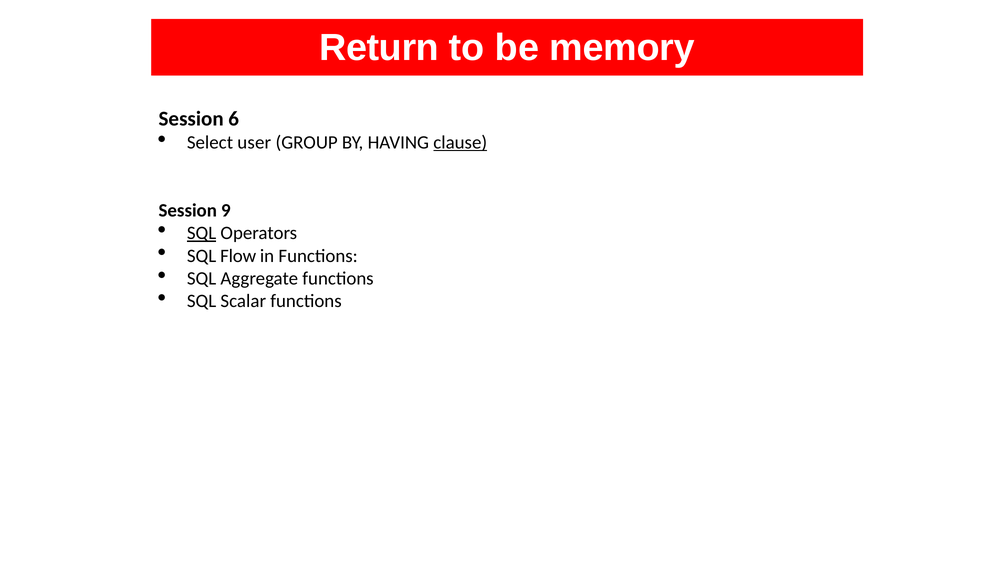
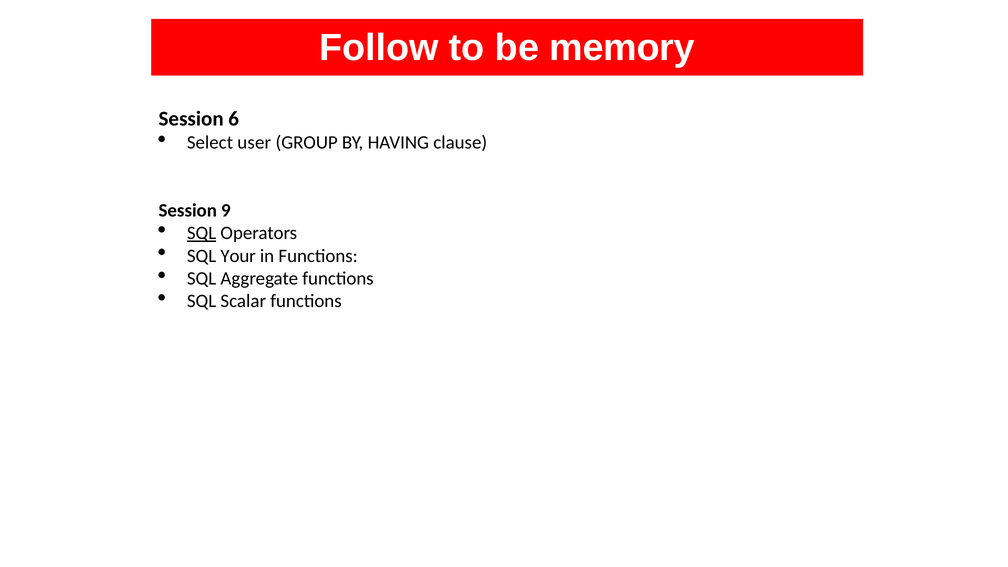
Return: Return -> Follow (379, 48)
clause underline: present -> none (460, 142)
Flow: Flow -> Your (238, 256)
